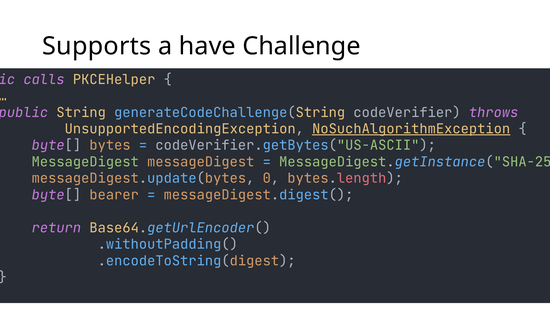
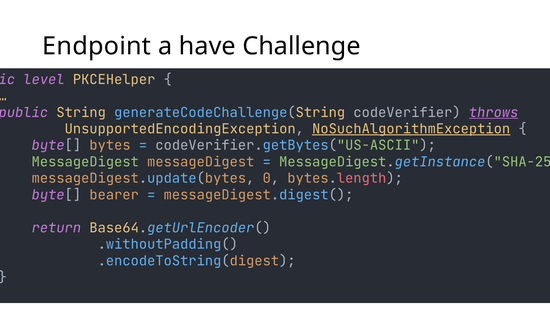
Supports: Supports -> Endpoint (97, 46)
calls: calls -> level (44, 80)
throws underline: none -> present (494, 113)
